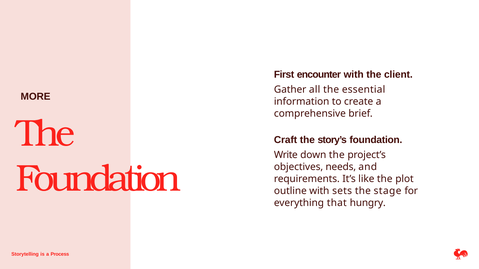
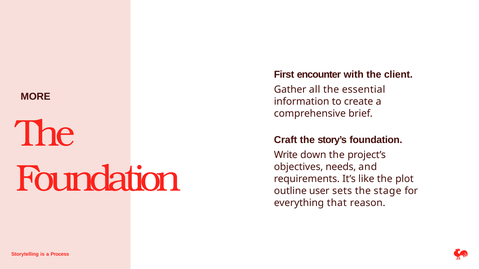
outline with: with -> user (319, 191)
hungry: hungry -> reason (368, 203)
